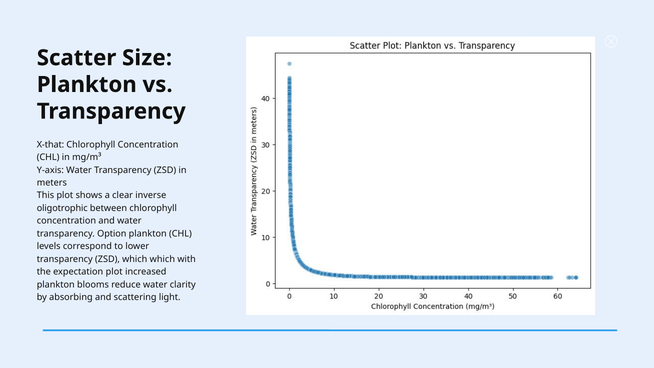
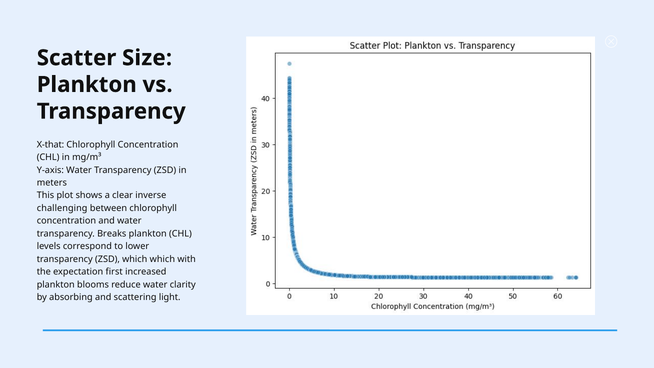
oligotrophic: oligotrophic -> challenging (62, 208)
Option: Option -> Breaks (112, 234)
expectation plot: plot -> first (114, 272)
